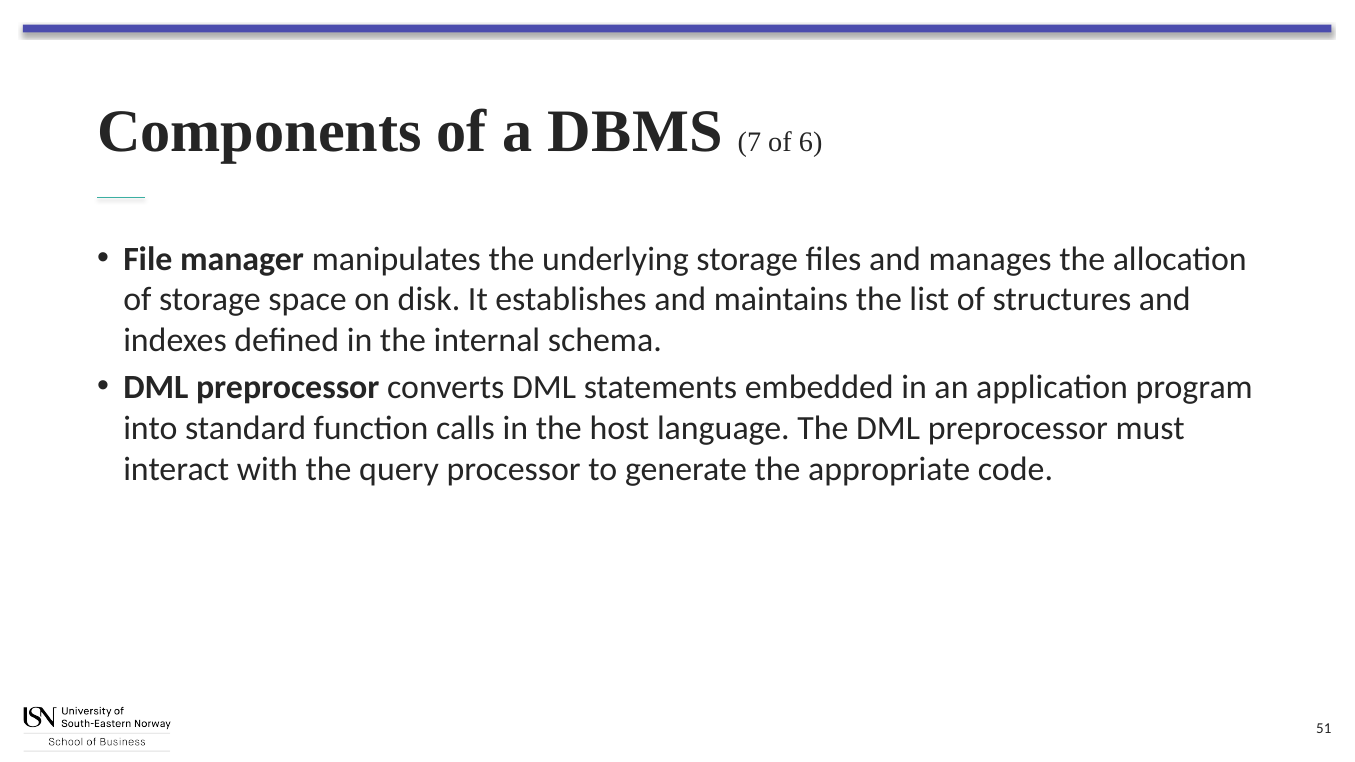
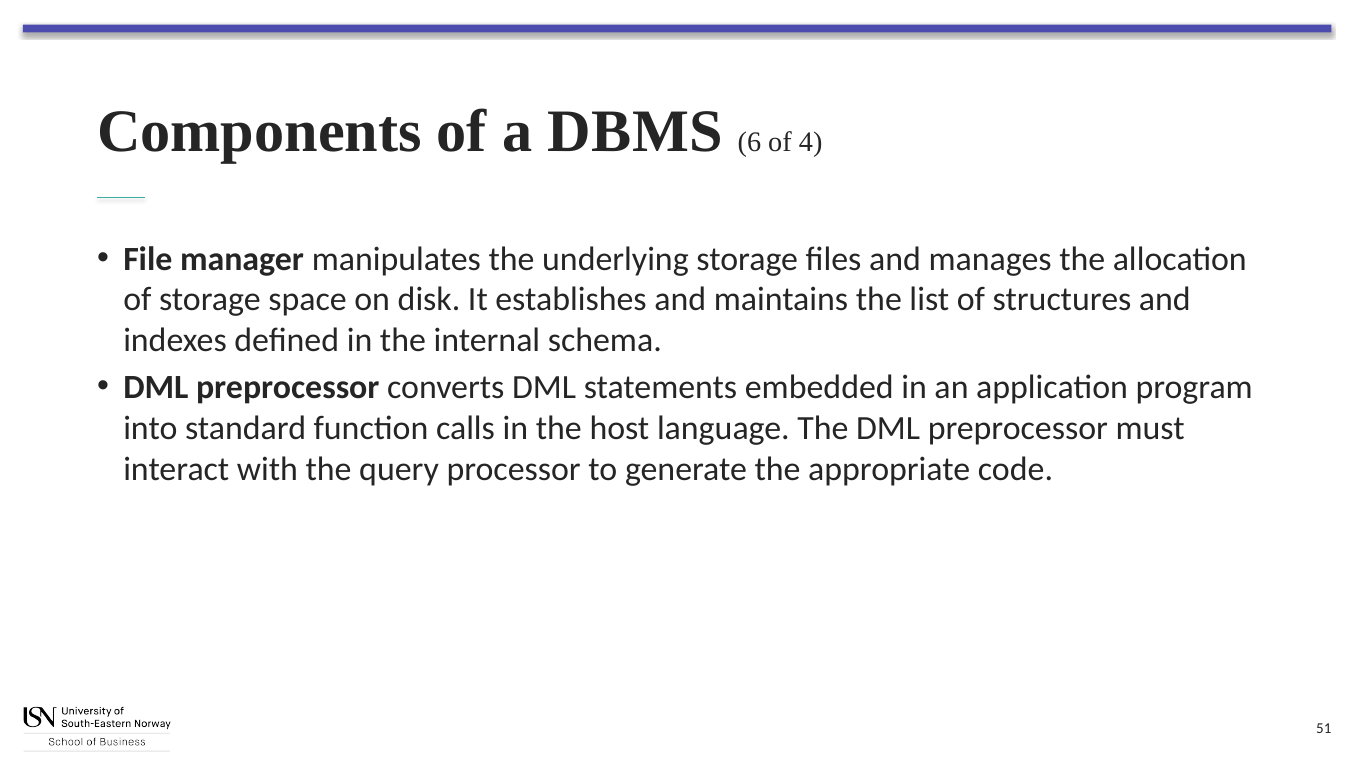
7: 7 -> 6 (749, 142)
6: 6 -> 4 (811, 142)
